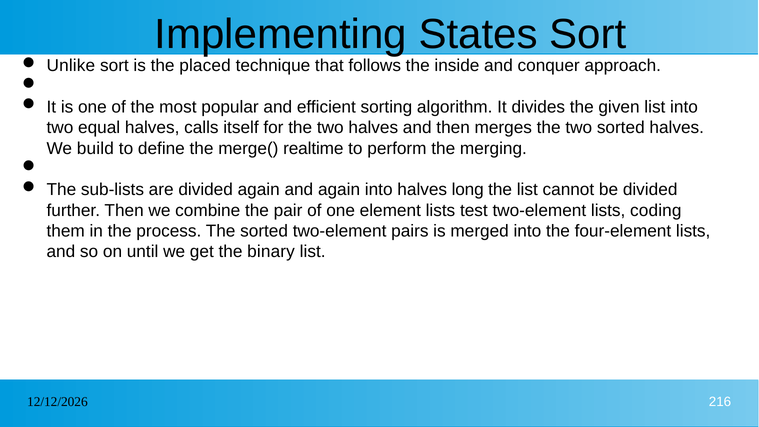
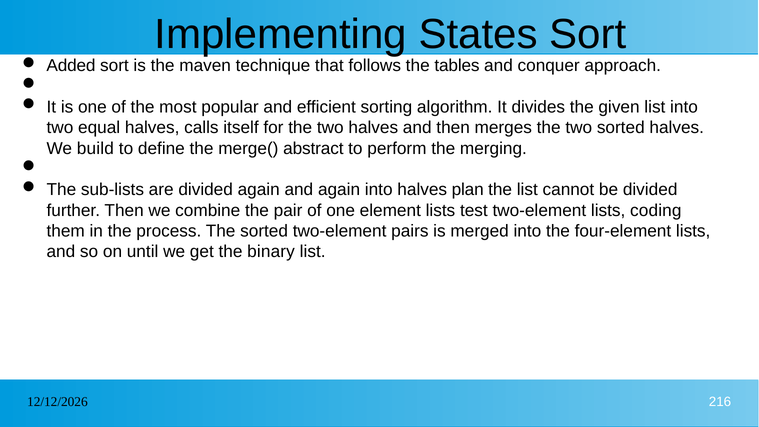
Unlike: Unlike -> Added (71, 66)
placed: placed -> maven (205, 66)
inside: inside -> tables (457, 66)
realtime: realtime -> abstract (313, 148)
long: long -> plan (468, 190)
